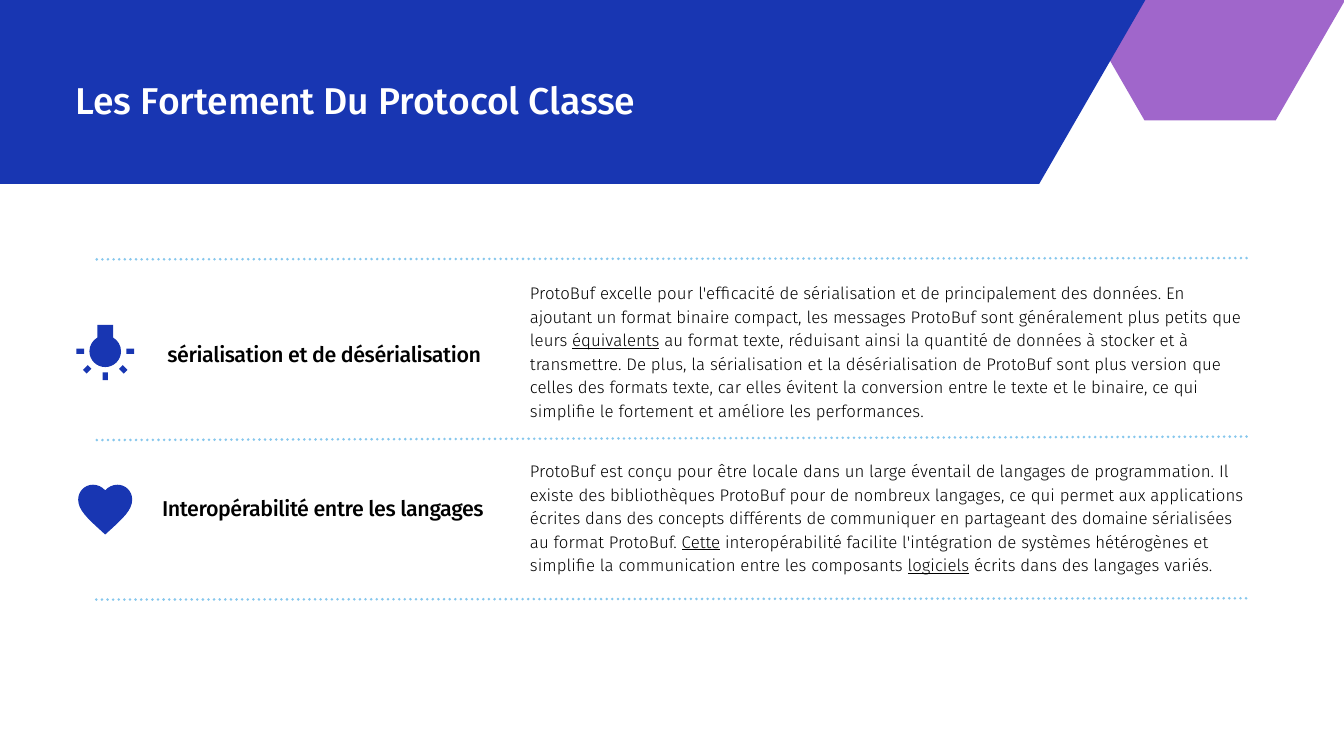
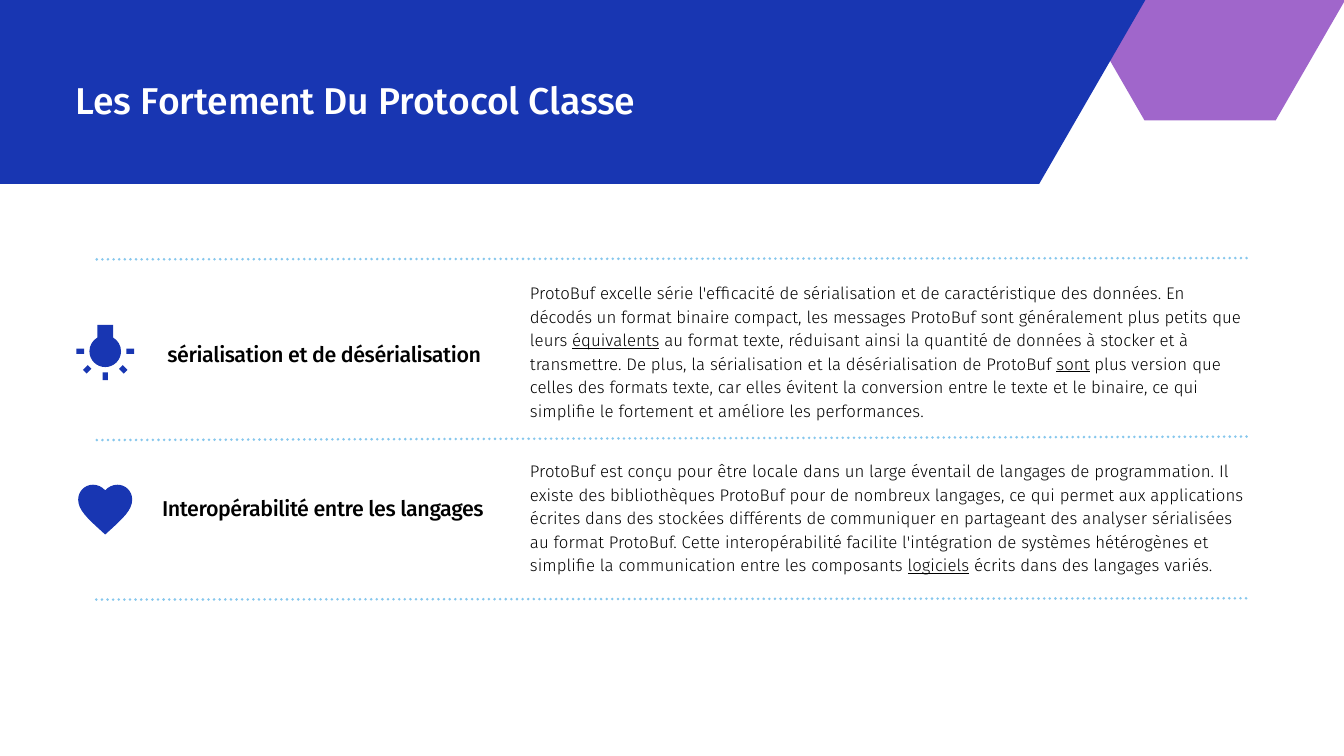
excelle pour: pour -> série (675, 294)
principalement: principalement -> caractéristique (1000, 294)
ajoutant: ajoutant -> décodés (561, 317)
sont underline: none -> present (1073, 365)
concepts: concepts -> stockées (691, 519)
domaine: domaine -> analyser (1115, 519)
Cette underline: present -> none (701, 543)
